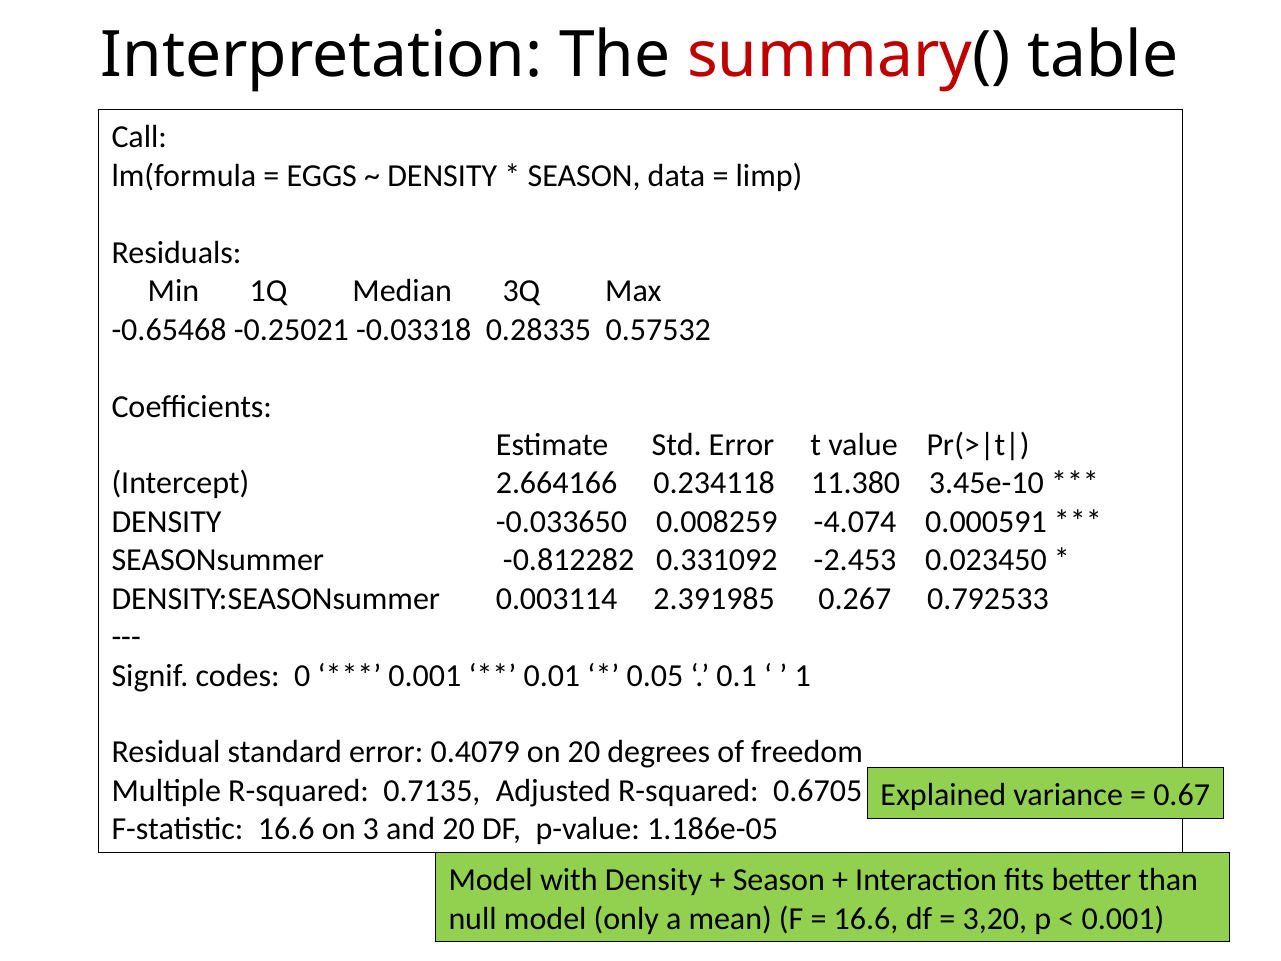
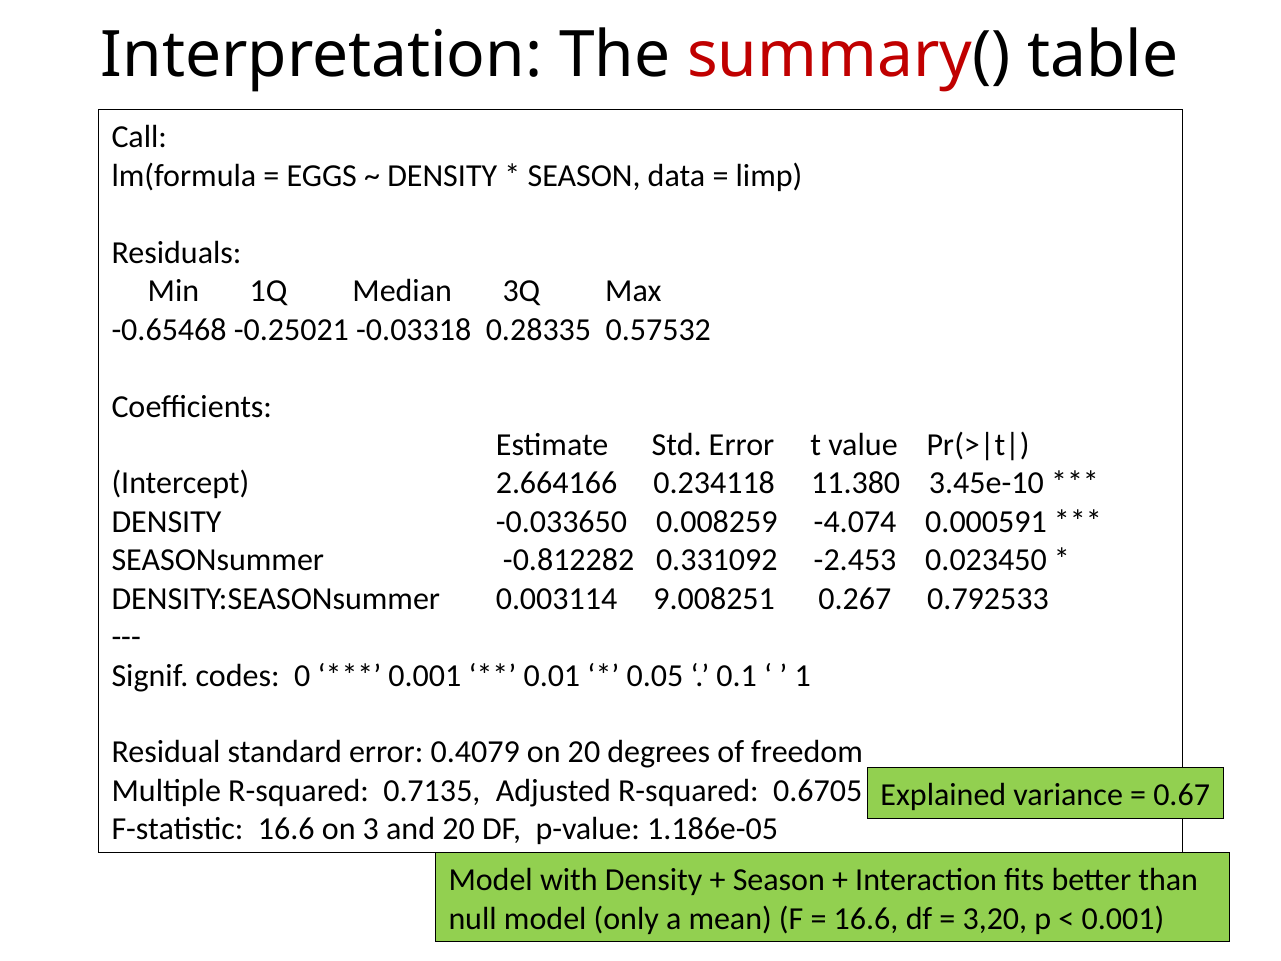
2.391985: 2.391985 -> 9.008251 (714, 599)
